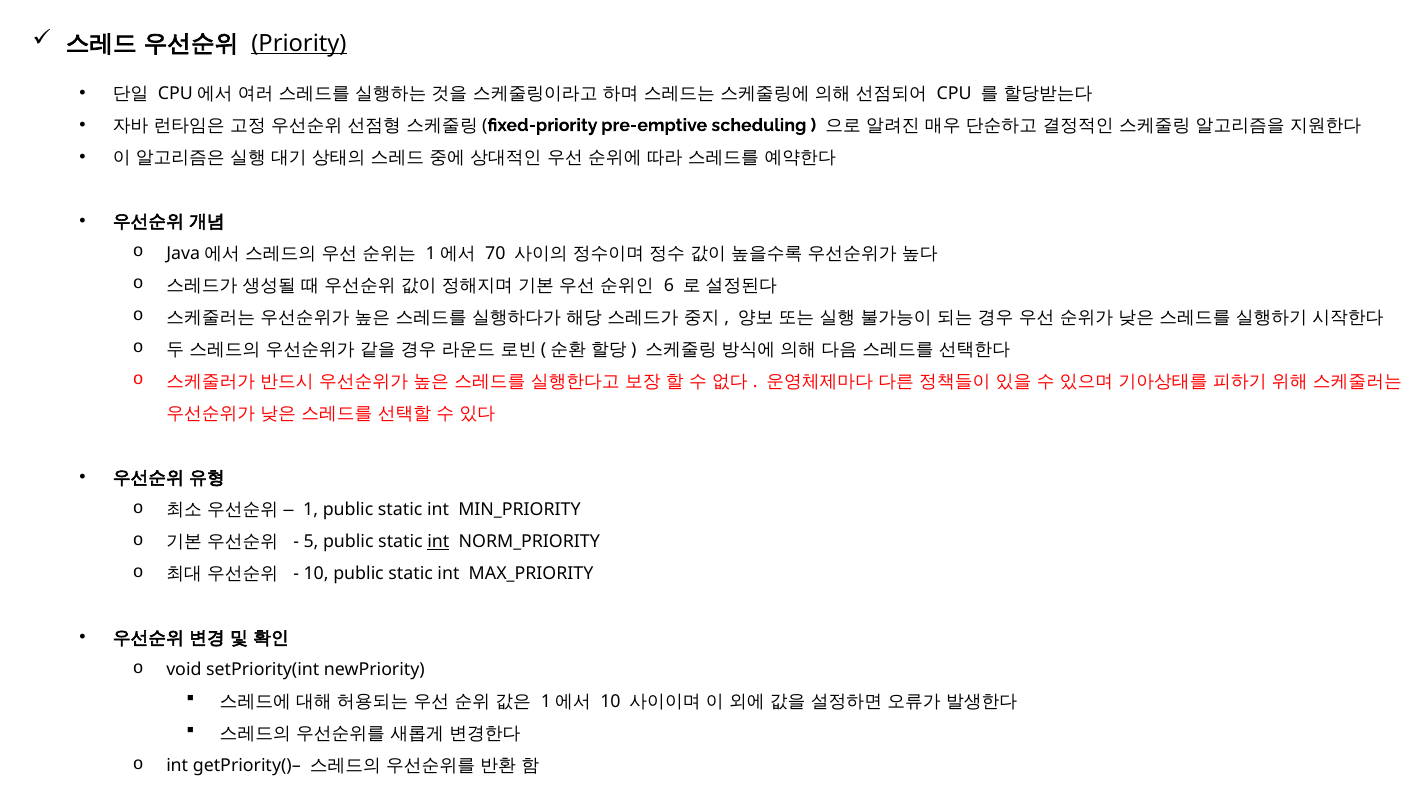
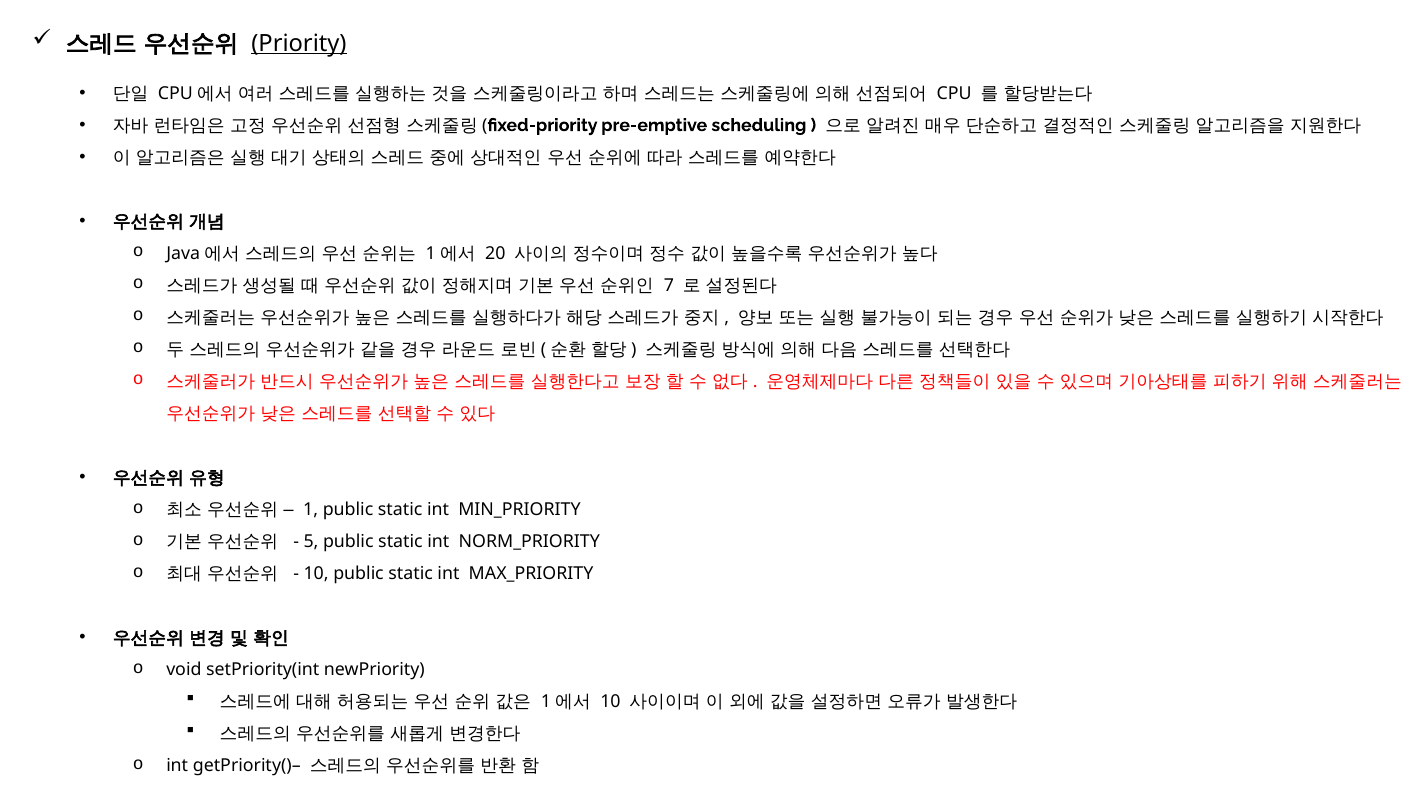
70: 70 -> 20 (495, 254)
6: 6 -> 7 (669, 286)
int underline: present -> none (438, 542)
